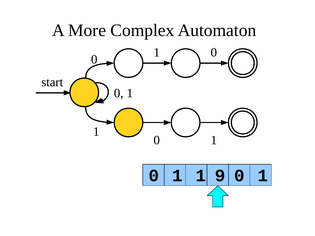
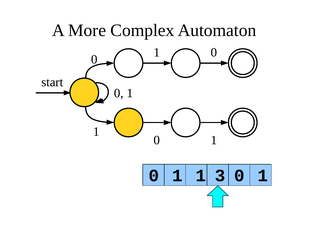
9: 9 -> 3 (220, 176)
